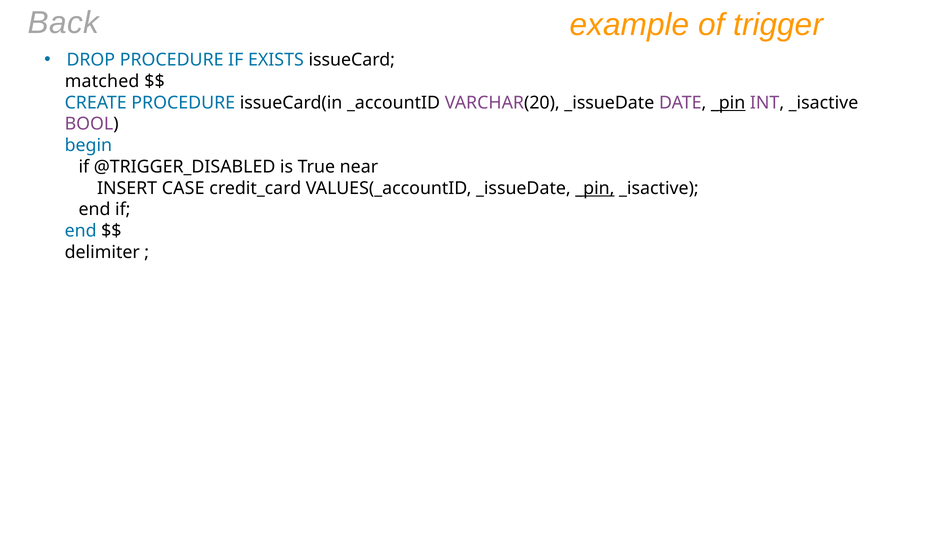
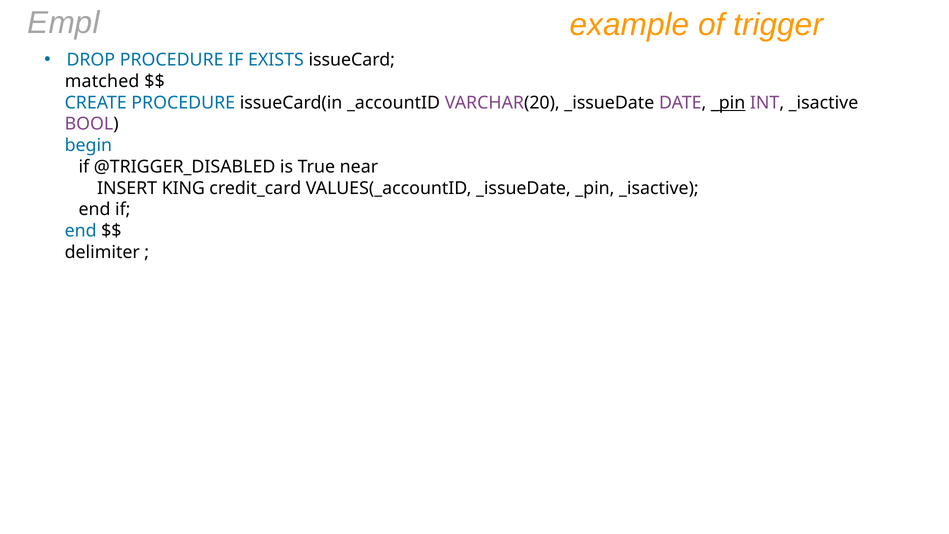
Back: Back -> Empl (64, 23)
CASE: CASE -> KING (183, 188)
_pin underline: present -> none (595, 188)
